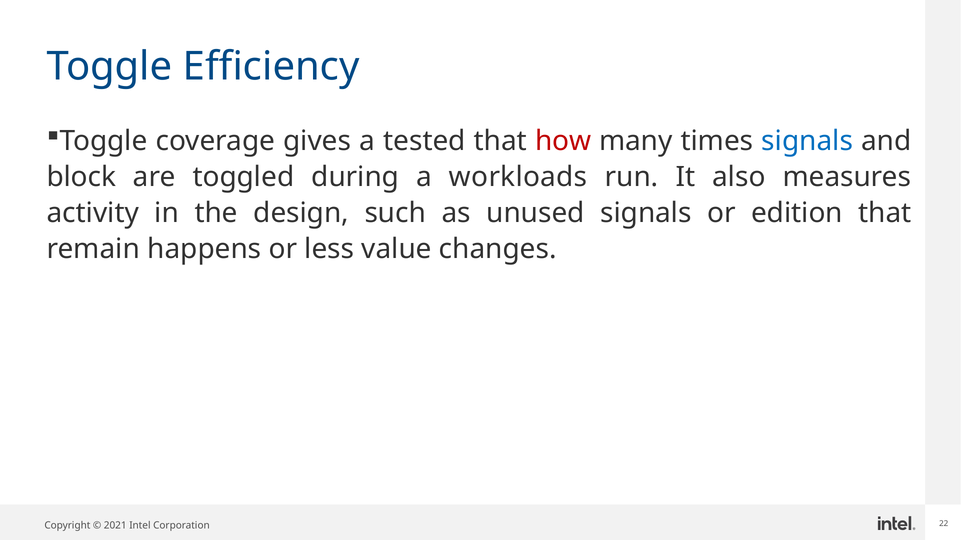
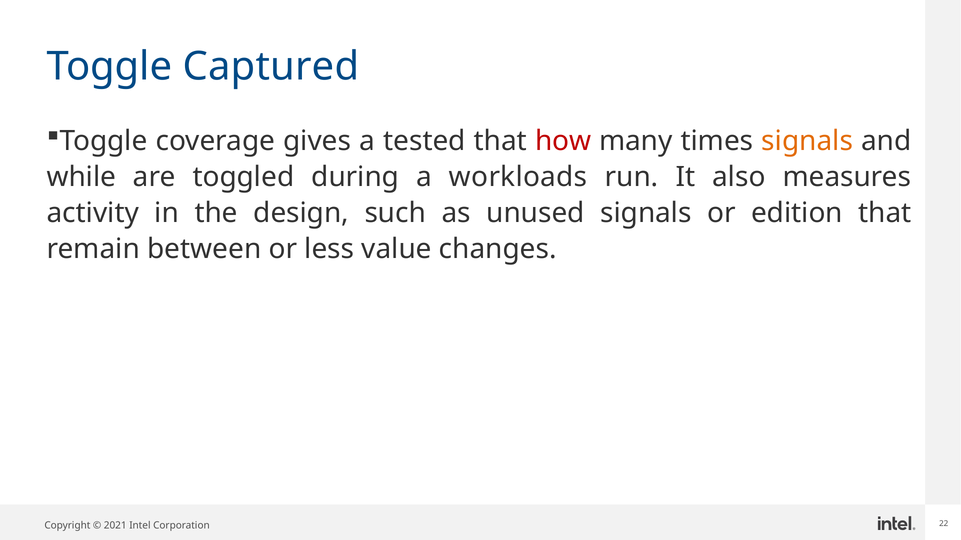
Efficiency: Efficiency -> Captured (271, 66)
signals colour: blue -> orange (807, 141)
block: block -> while (81, 177)
happens: happens -> between (204, 249)
